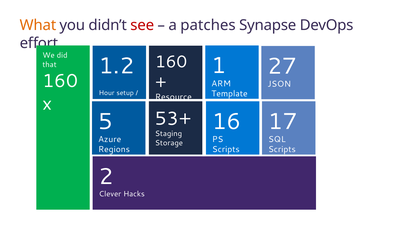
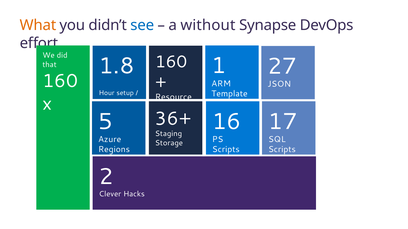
see colour: red -> blue (142, 25)
patches: patches -> without (208, 25)
1.2: 1.2 -> 1.8 (117, 66)
53+: 53+ -> 36+ (173, 119)
